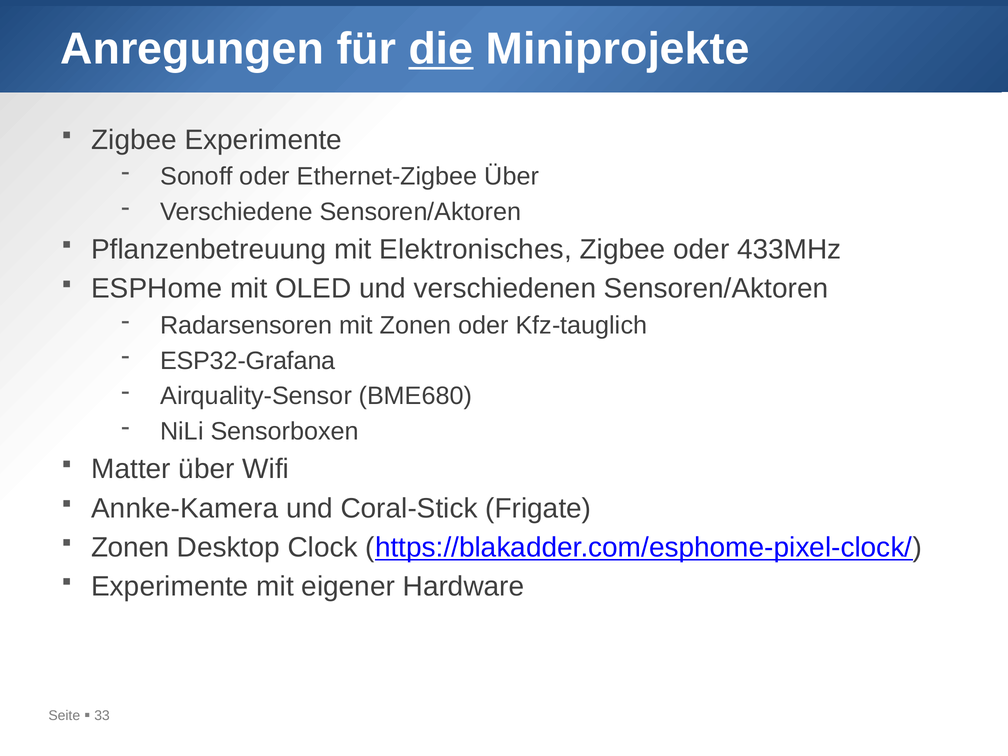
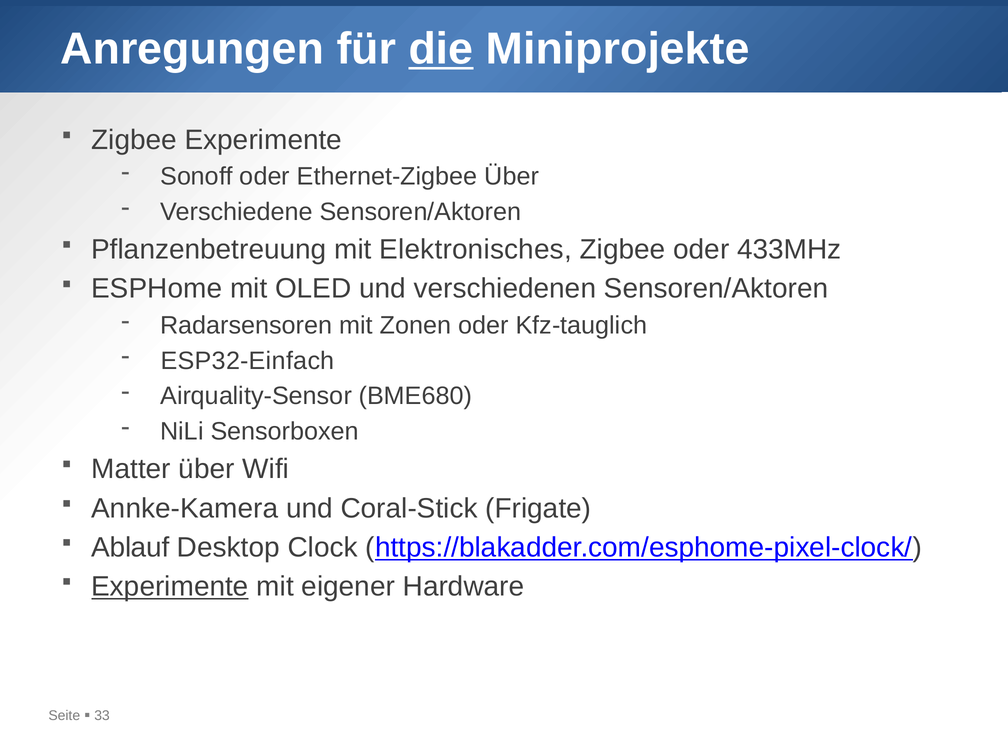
ESP32-Grafana: ESP32-Grafana -> ESP32-Einfach (248, 361)
Zonen: Zonen -> Ablauf (130, 547)
Experimente underline: none -> present (170, 587)
